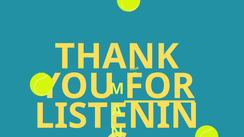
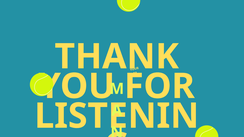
FOR underline: present -> none (159, 87)
